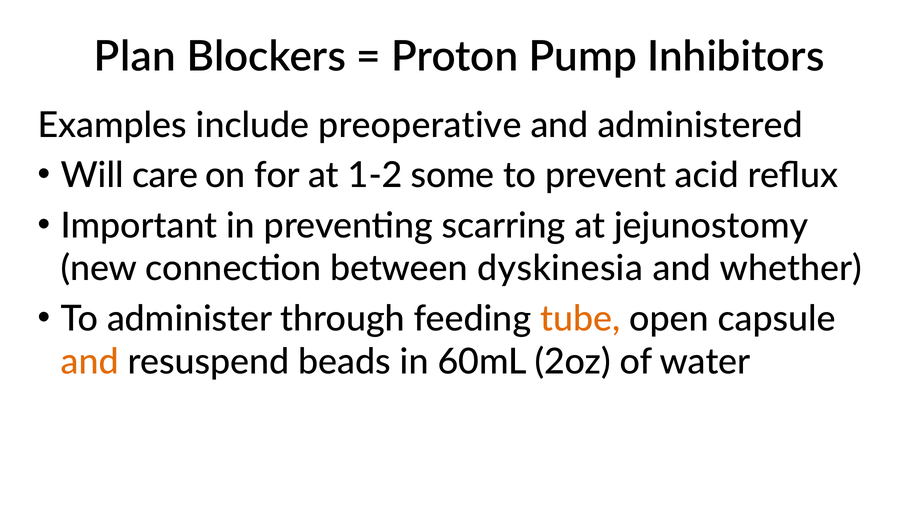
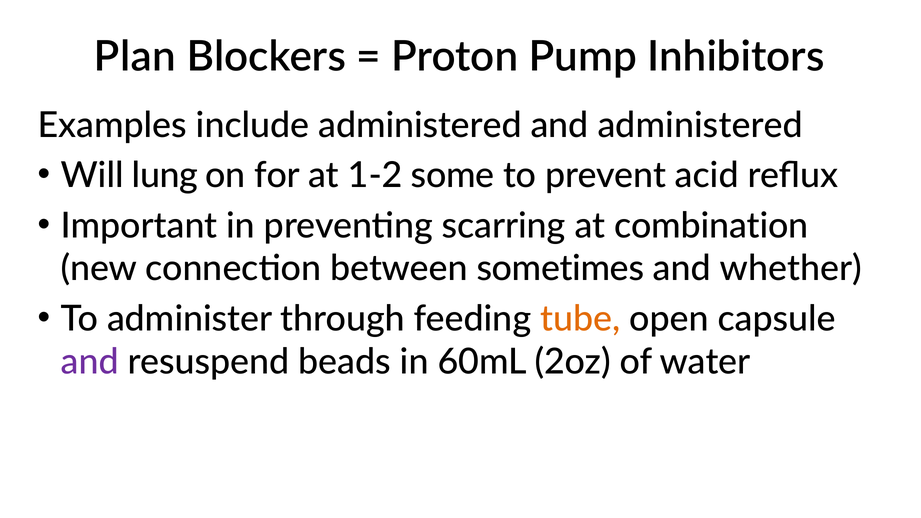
include preoperative: preoperative -> administered (420, 125)
care: care -> lung (165, 176)
jejunostomy: jejunostomy -> combination (711, 226)
dyskinesia: dyskinesia -> sometimes (560, 269)
and colour: orange -> purple (90, 362)
